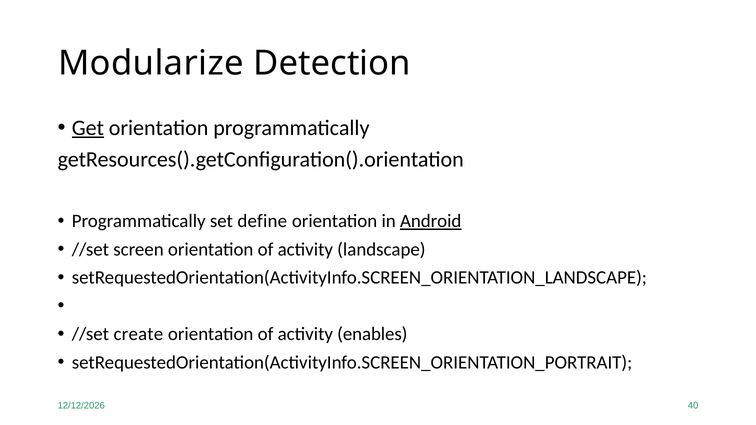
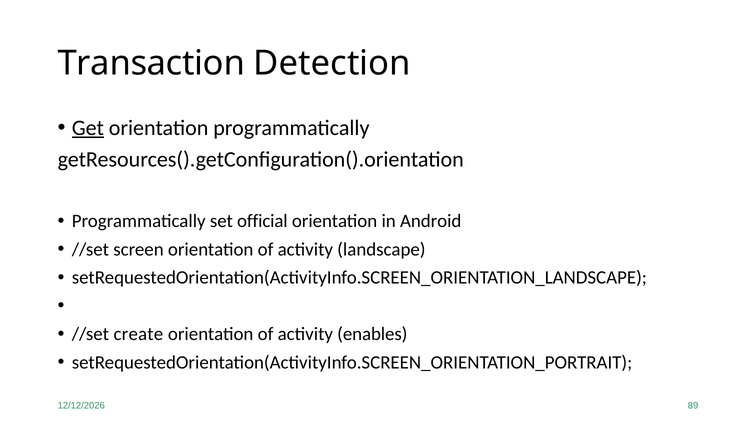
Modularize: Modularize -> Transaction (151, 64)
define: define -> official (262, 221)
Android underline: present -> none (431, 221)
40: 40 -> 89 (693, 406)
